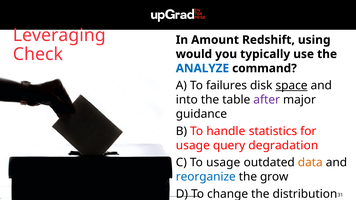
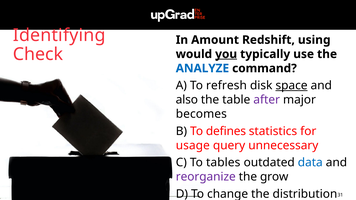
Leveraging: Leveraging -> Identifying (59, 35)
you underline: none -> present (226, 54)
failures: failures -> refresh (226, 86)
into: into -> also (187, 100)
guidance: guidance -> becomes (201, 114)
handle: handle -> defines (226, 131)
degradation: degradation -> unnecessary (283, 146)
To usage: usage -> tables (223, 163)
data colour: orange -> blue (310, 163)
reorganize colour: blue -> purple (206, 177)
